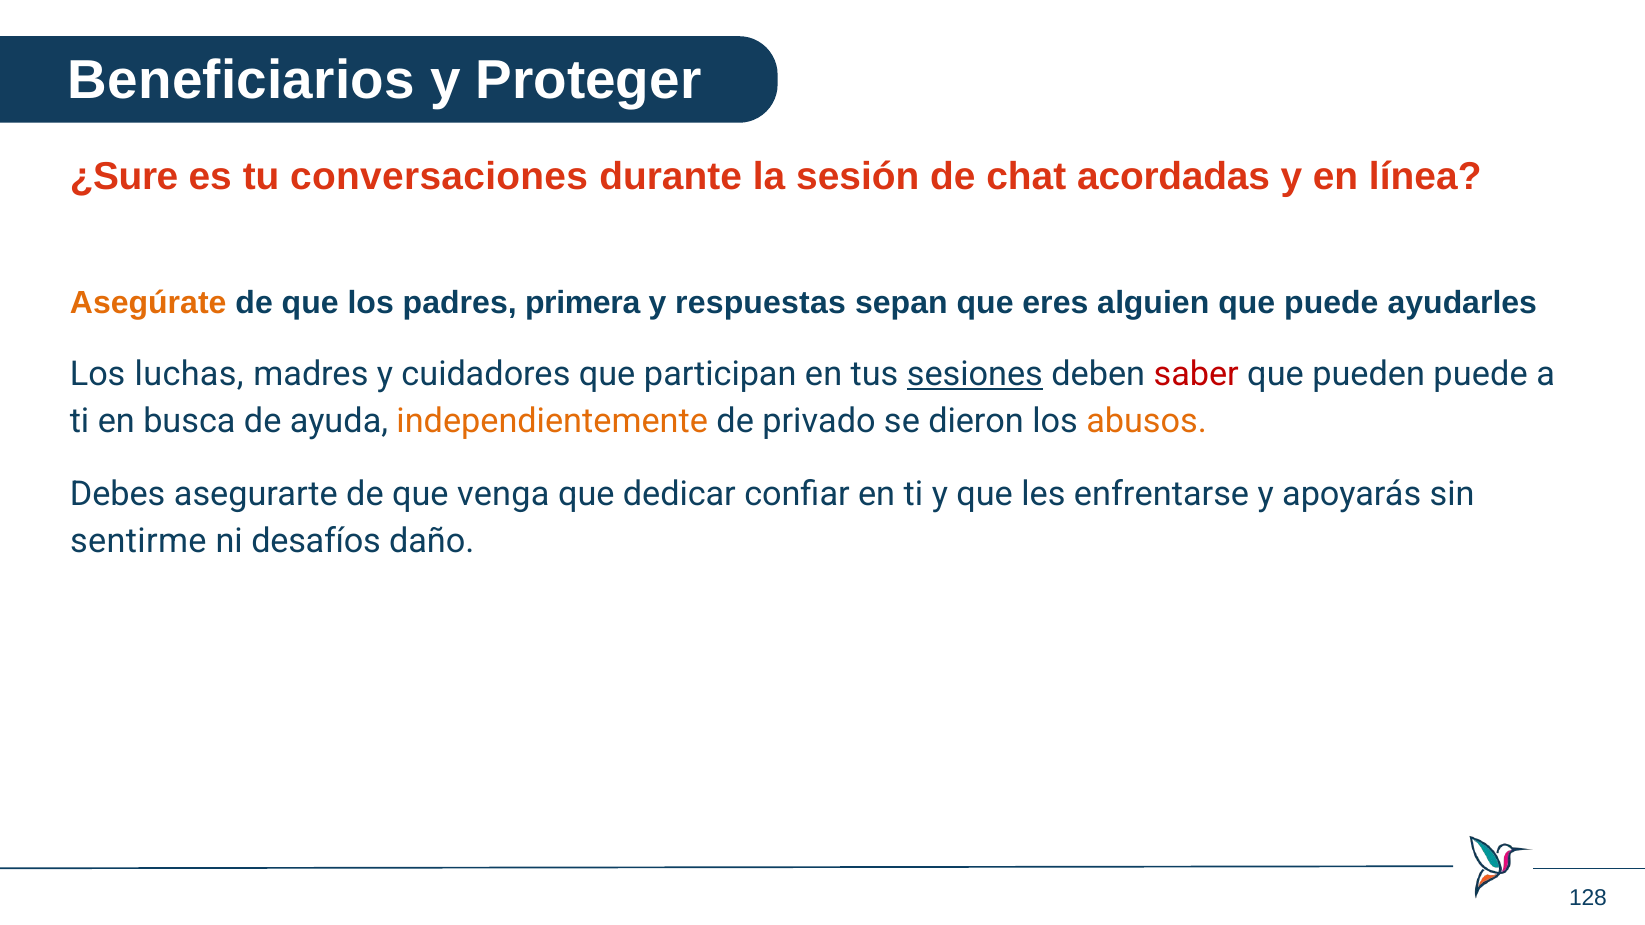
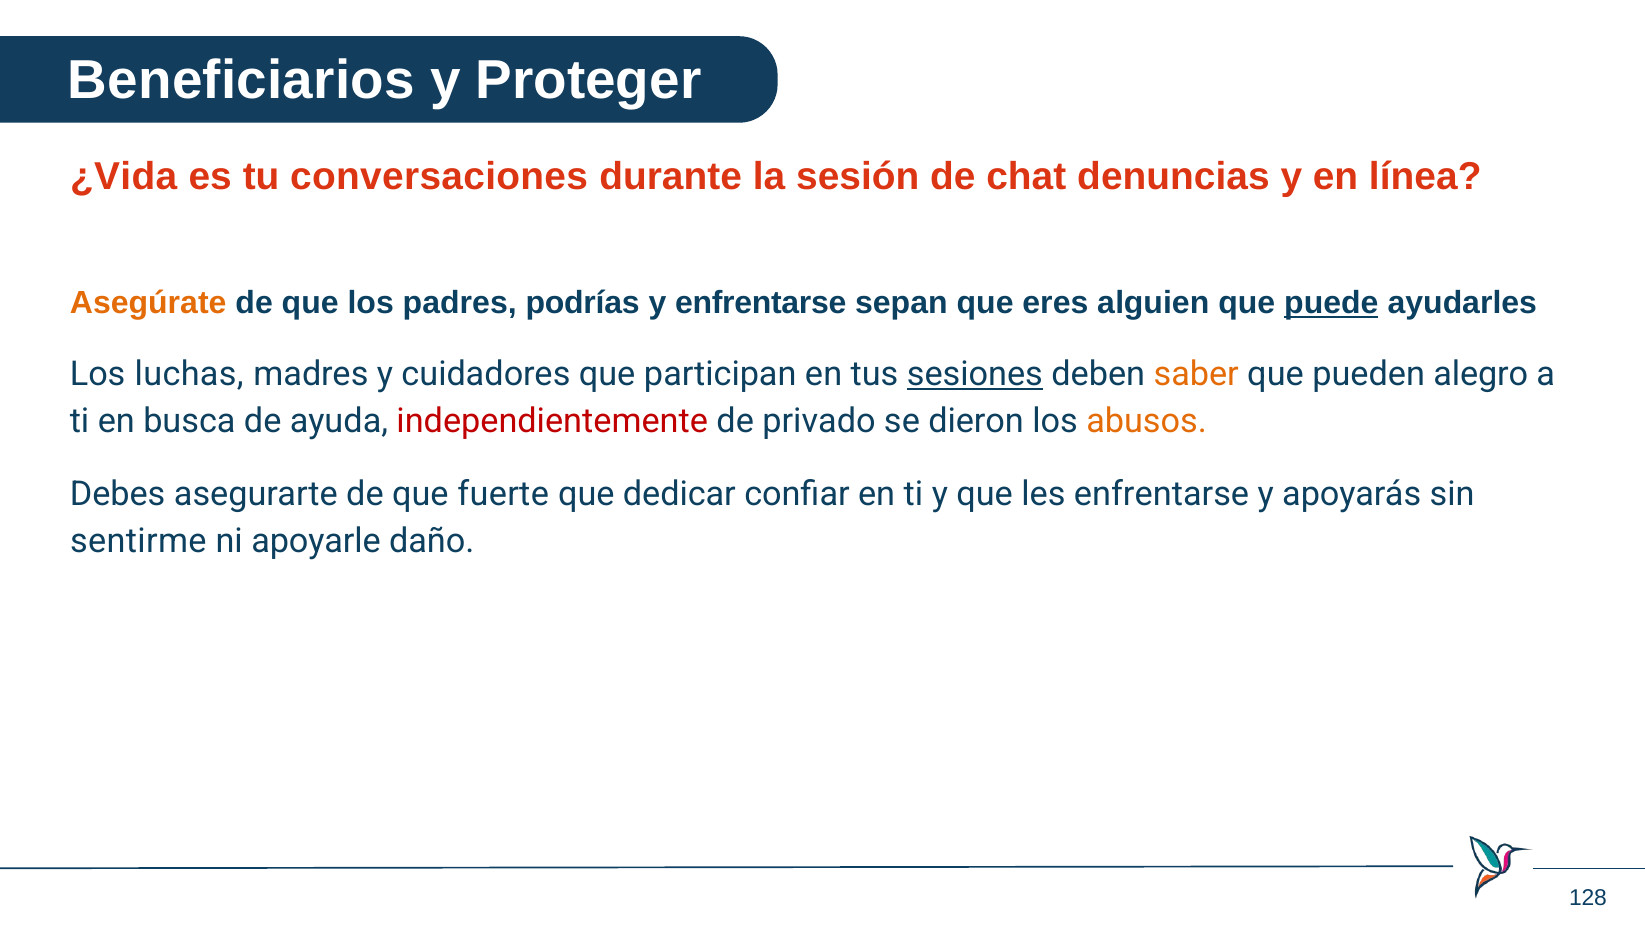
¿Sure: ¿Sure -> ¿Vida (124, 176)
acordadas: acordadas -> denuncias (1173, 176)
primera: primera -> podrías (583, 303)
y respuestas: respuestas -> enfrentarse (761, 303)
puede underline: none -> present (1331, 303)
saber colour: red -> orange (1196, 374)
pueden puede: puede -> alegro (1481, 374)
independientemente colour: orange -> red (552, 422)
venga: venga -> fuerte (503, 494)
desafíos: desafíos -> apoyarle (316, 541)
